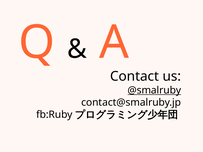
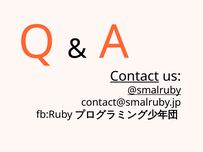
Contact underline: none -> present (135, 76)
